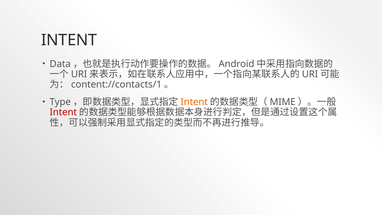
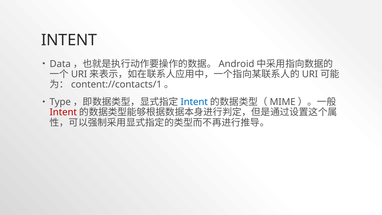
Intent colour: orange -> blue (194, 102)
